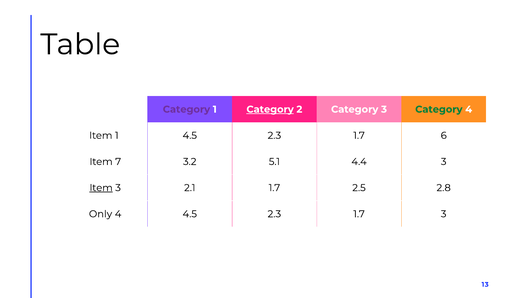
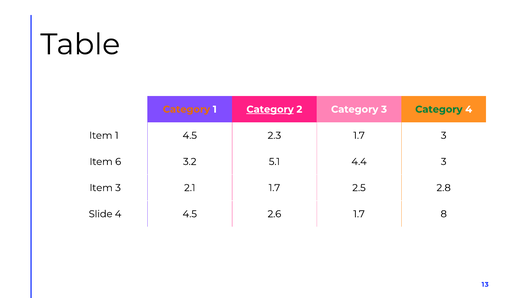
Category colour: purple -> orange (186, 109)
1.7 6: 6 -> 3 (444, 135)
7: 7 -> 6 (118, 161)
Item underline: present -> none (101, 188)
Only: Only -> Slide (101, 214)
4 4.5 2.3: 2.3 -> 2.6 (274, 214)
1.7 3: 3 -> 8 (444, 214)
